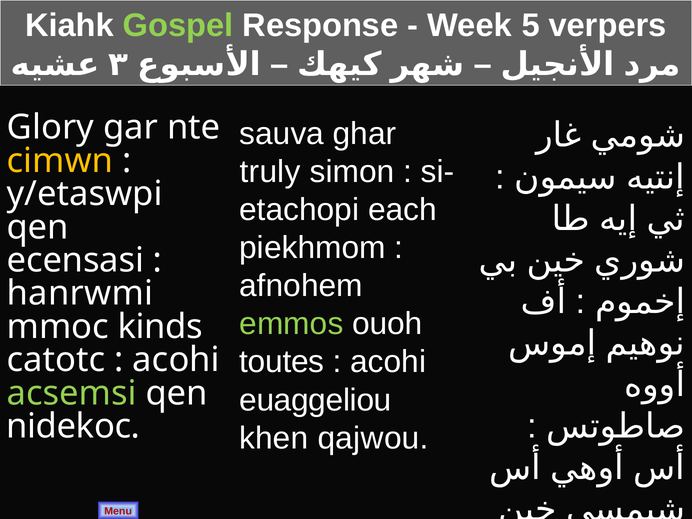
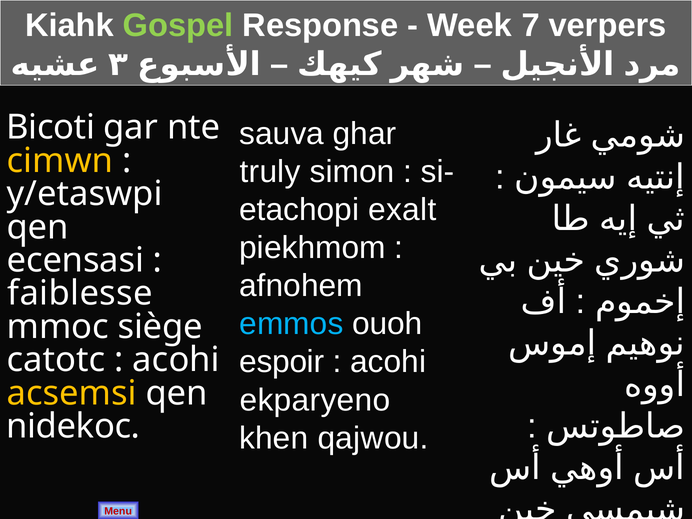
5: 5 -> 7 (531, 25)
Glory: Glory -> Bicoti (51, 128)
each: each -> exalt (402, 210)
hanrwmi: hanrwmi -> faiblesse (80, 294)
emmos colour: light green -> light blue (291, 324)
kinds: kinds -> siège (160, 327)
toutes: toutes -> espoir (282, 362)
acsemsi colour: light green -> yellow (72, 393)
euaggeliou: euaggeliou -> ekparyeno (315, 400)
